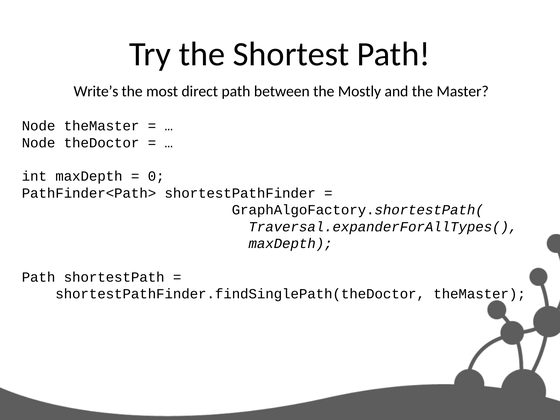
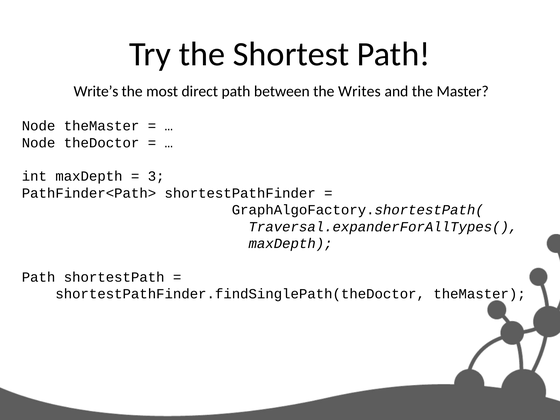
Mostly: Mostly -> Writes (359, 91)
0: 0 -> 3 (156, 176)
